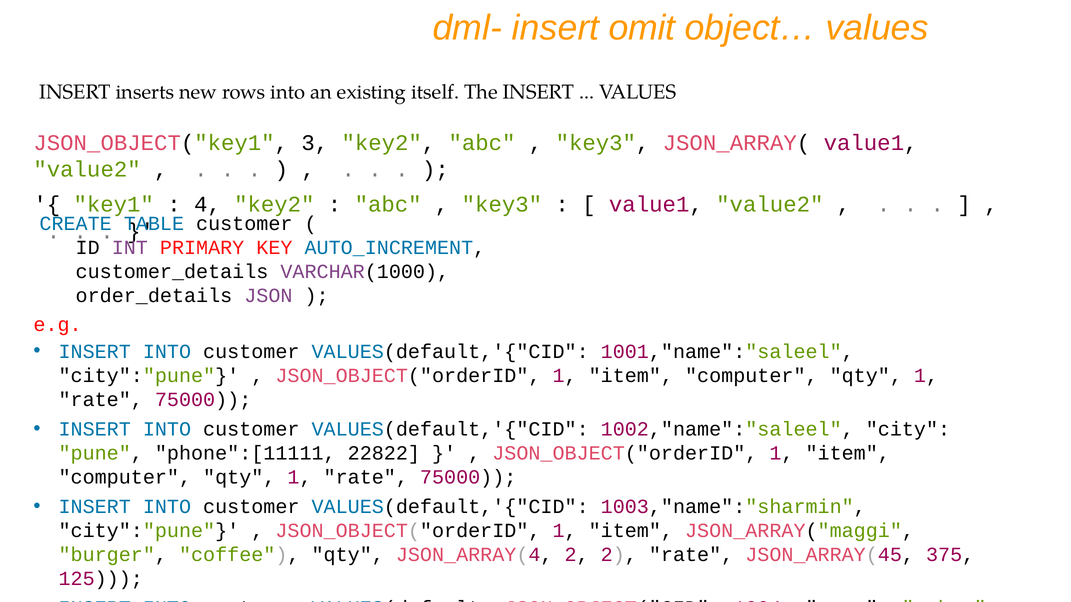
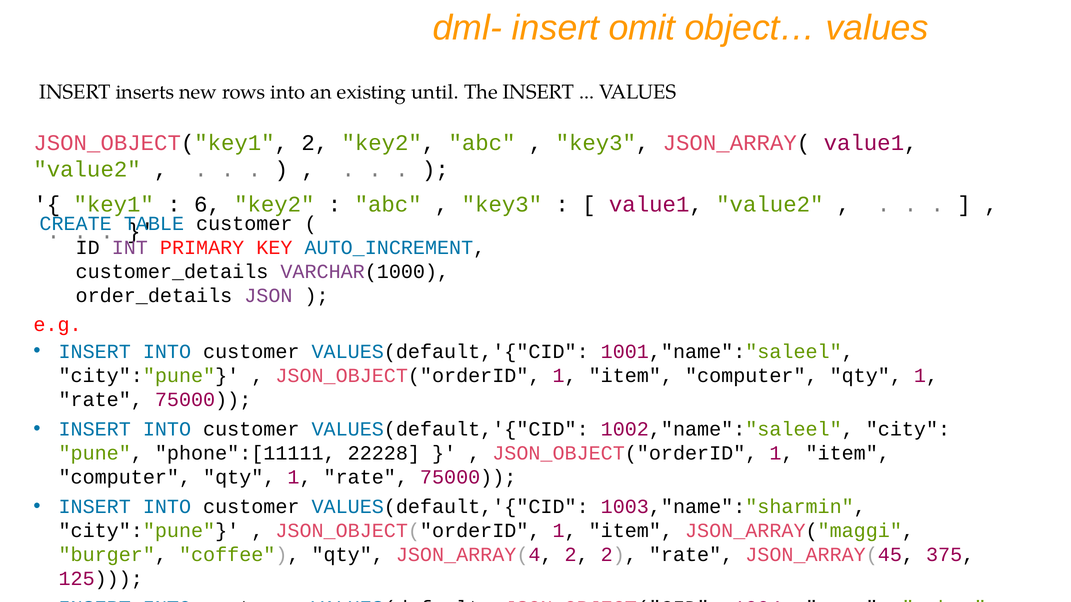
itself: itself -> until (435, 92)
JSON_OBJECT("key1 3: 3 -> 2 (315, 143)
4: 4 -> 6 (207, 205)
22822: 22822 -> 22228 (384, 453)
